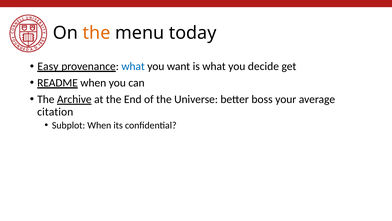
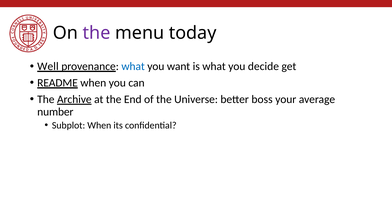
the colour: orange -> purple (97, 33)
Easy: Easy -> Well (48, 66)
citation: citation -> number (55, 111)
